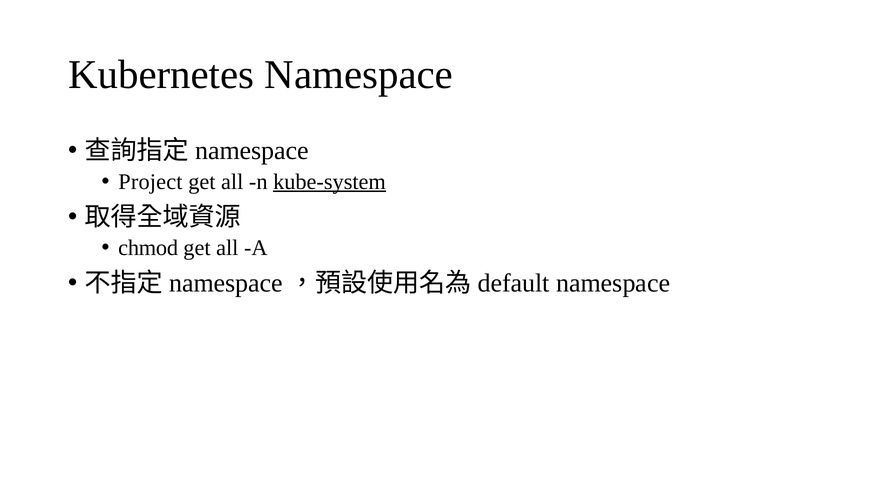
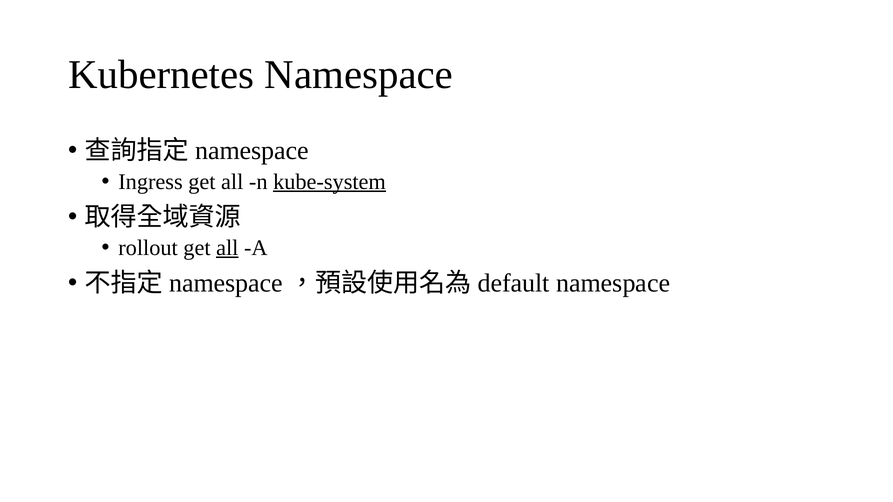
Project: Project -> Ingress (151, 182)
chmod: chmod -> rollout (148, 248)
all underline: none -> present (227, 248)
